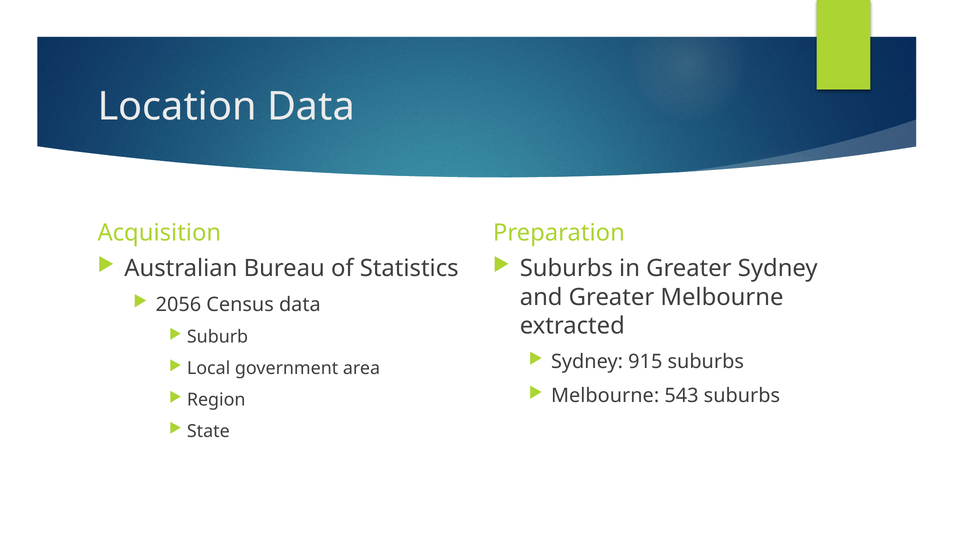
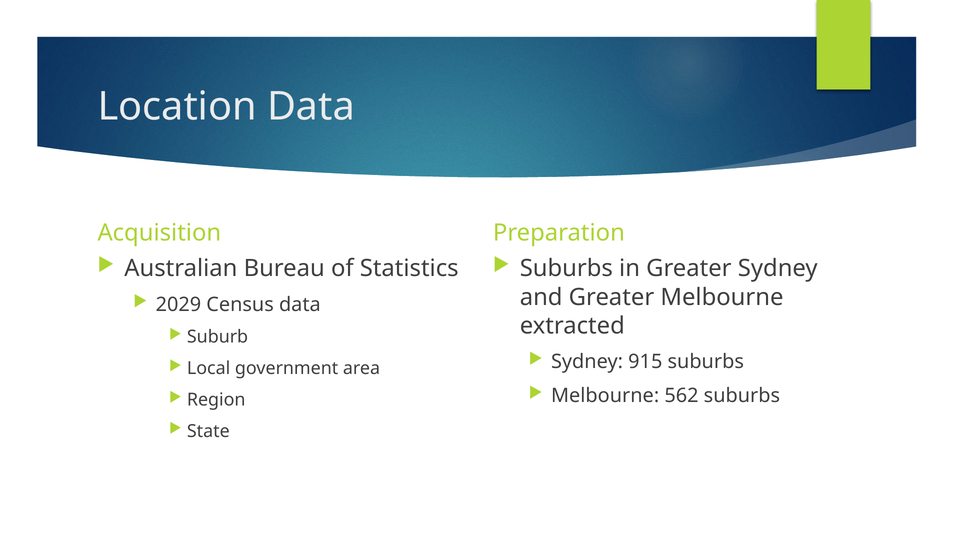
2056: 2056 -> 2029 (178, 304)
543: 543 -> 562 (681, 395)
